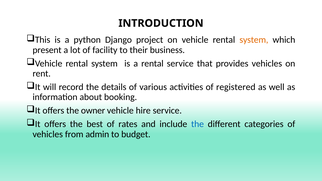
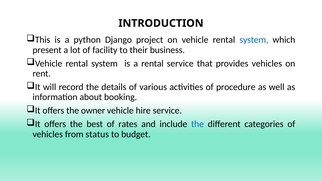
system colour: orange -> blue (254, 40)
registered: registered -> procedure (236, 87)
admin: admin -> status (97, 134)
